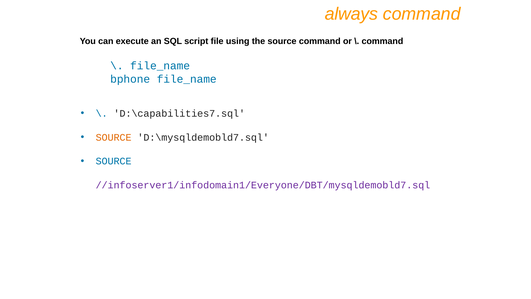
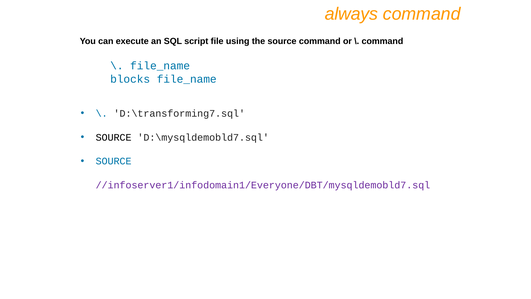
bphone: bphone -> blocks (130, 79)
D:\capabilities7.sql: D:\capabilities7.sql -> D:\transforming7.sql (179, 113)
SOURCE colour: orange -> black (114, 137)
